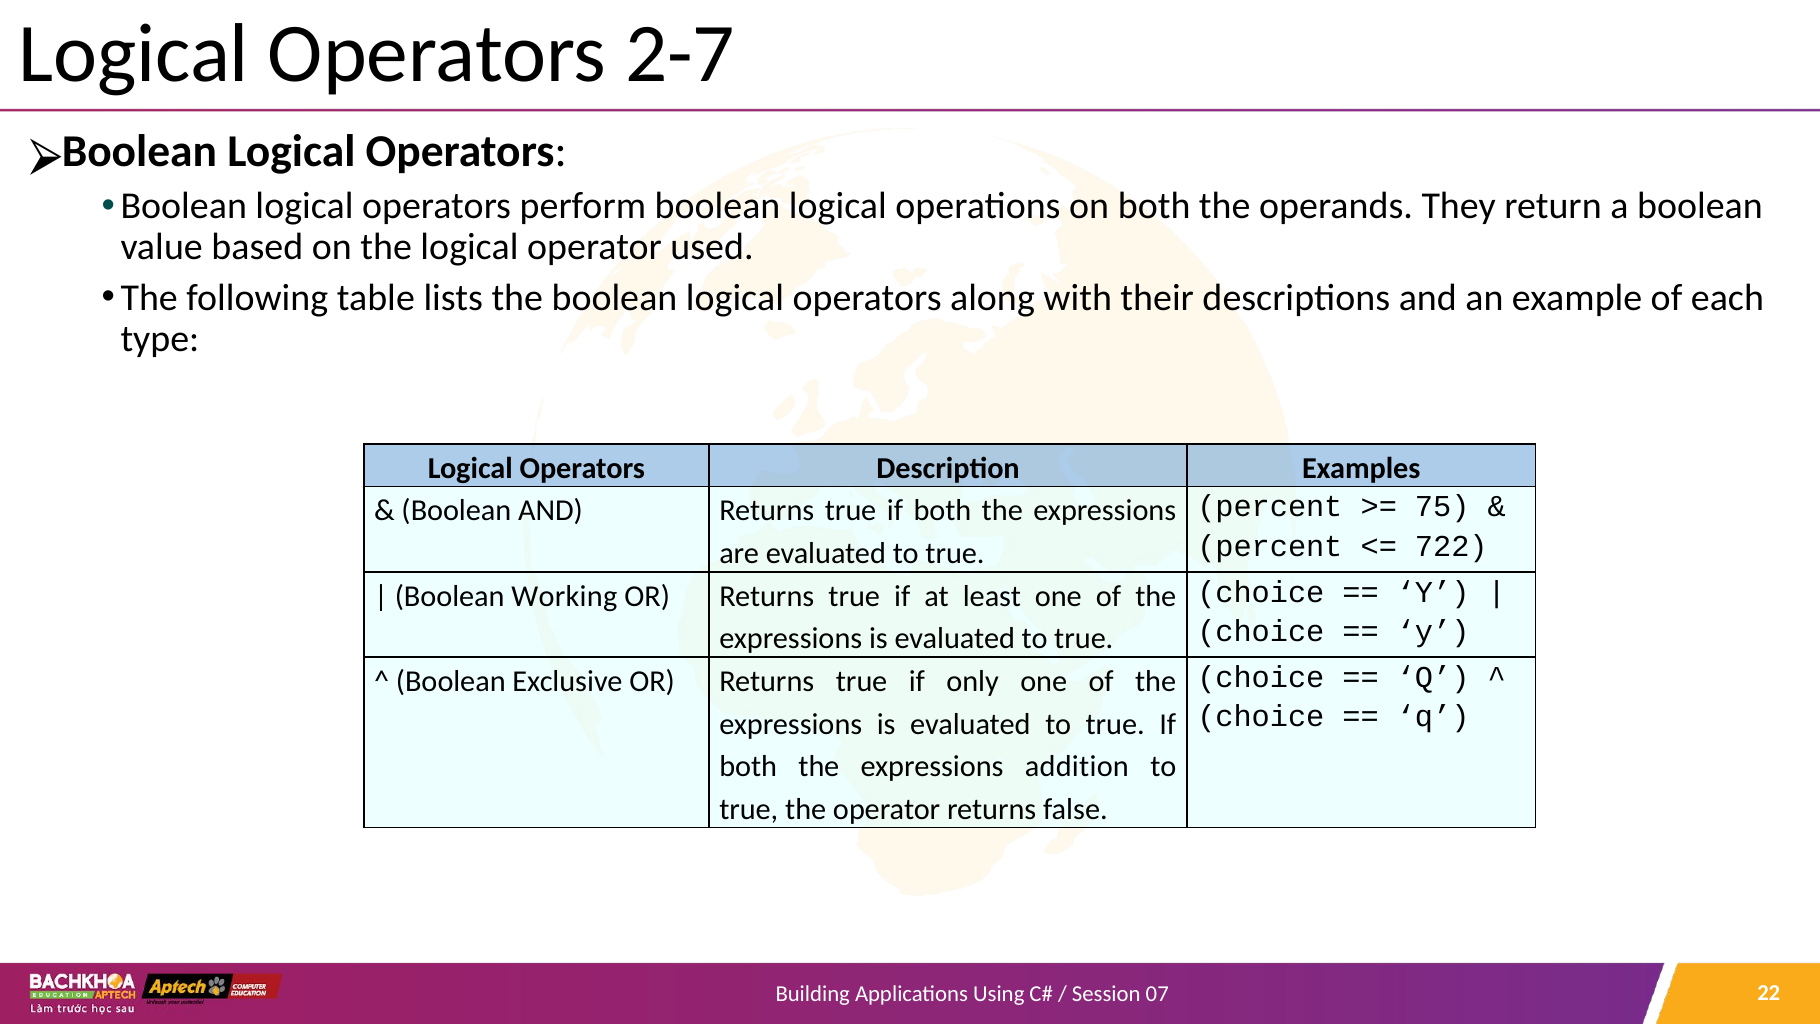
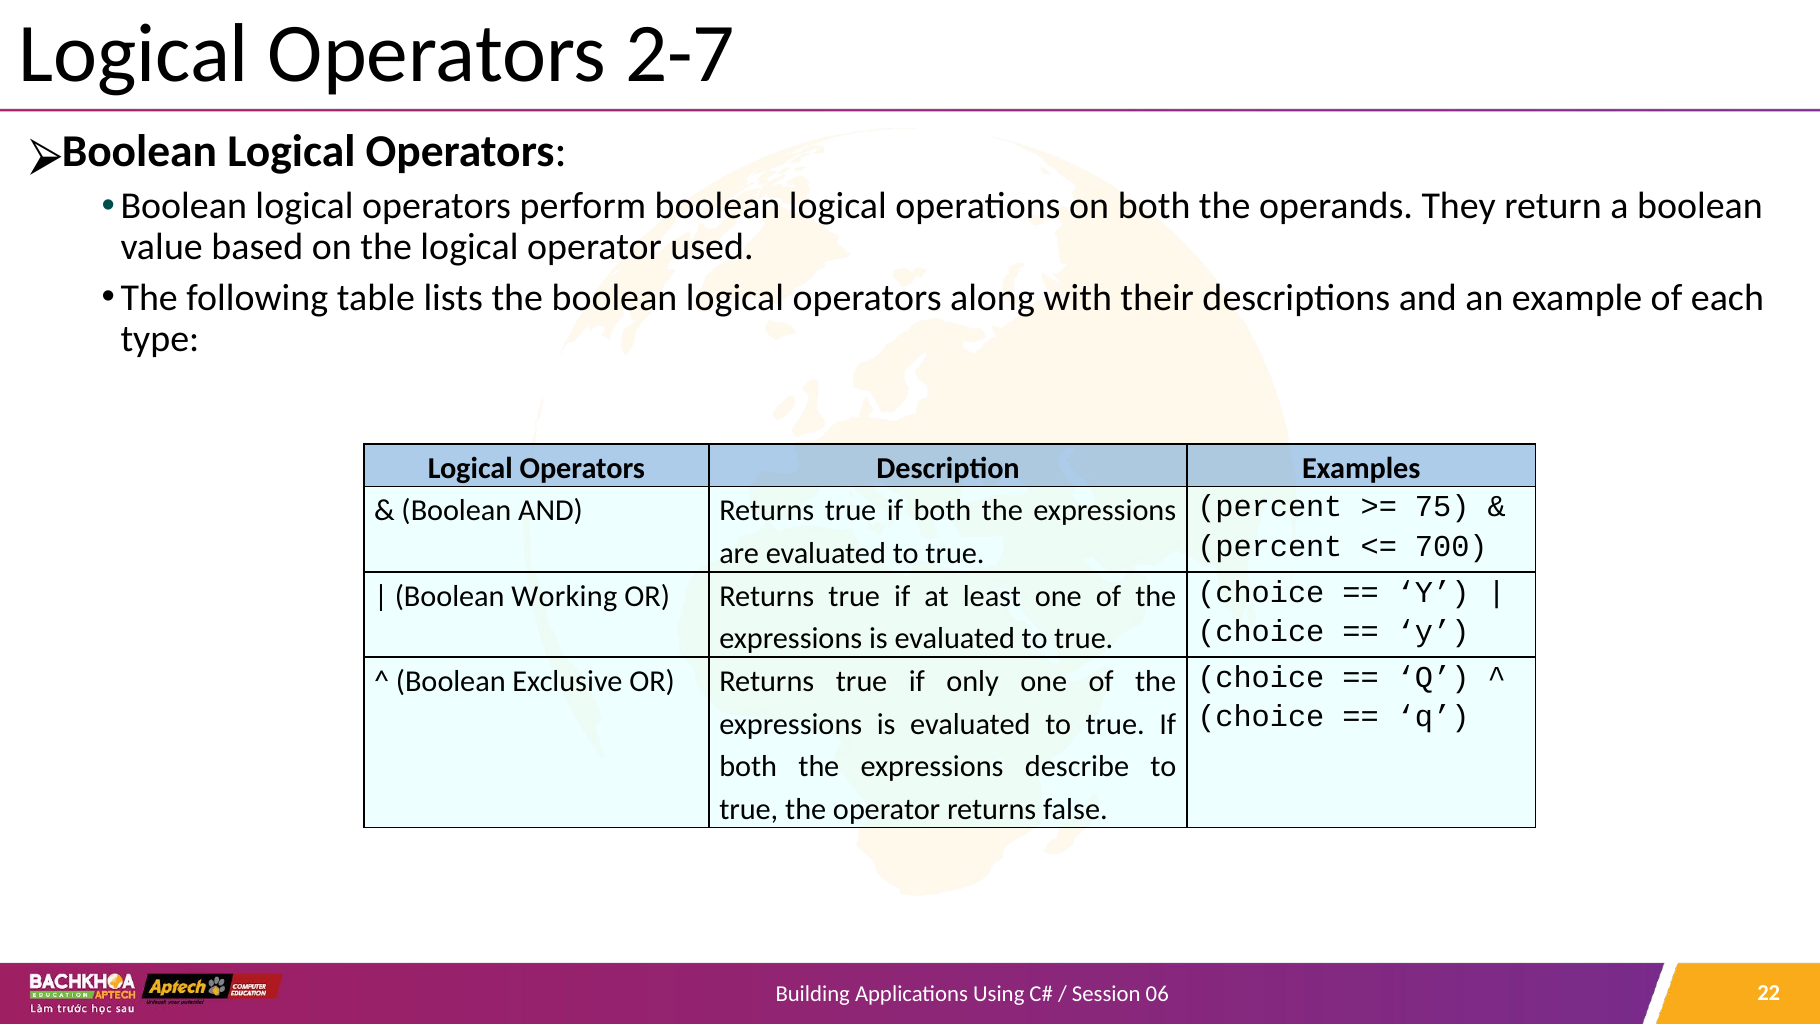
722: 722 -> 700 (1451, 546)
addition: addition -> describe (1077, 767)
07: 07 -> 06 (1157, 994)
